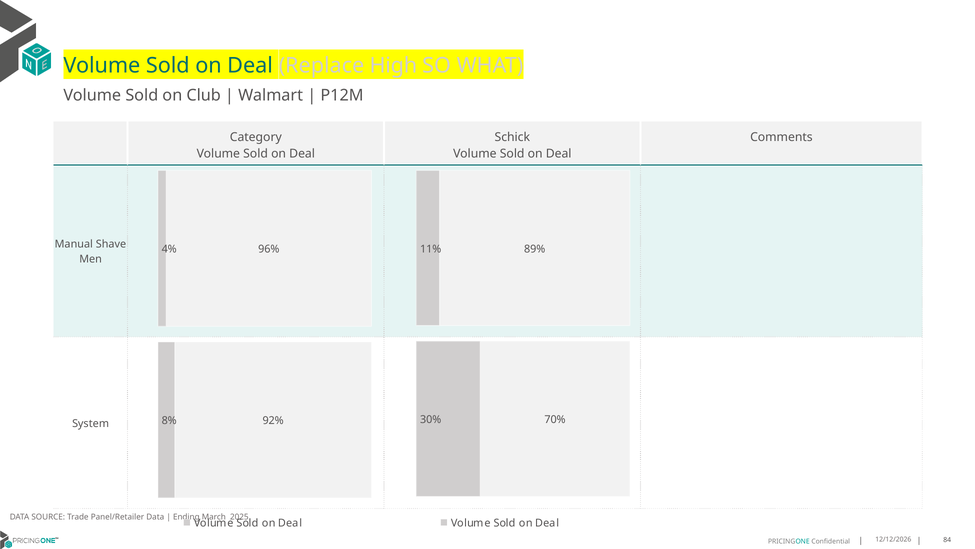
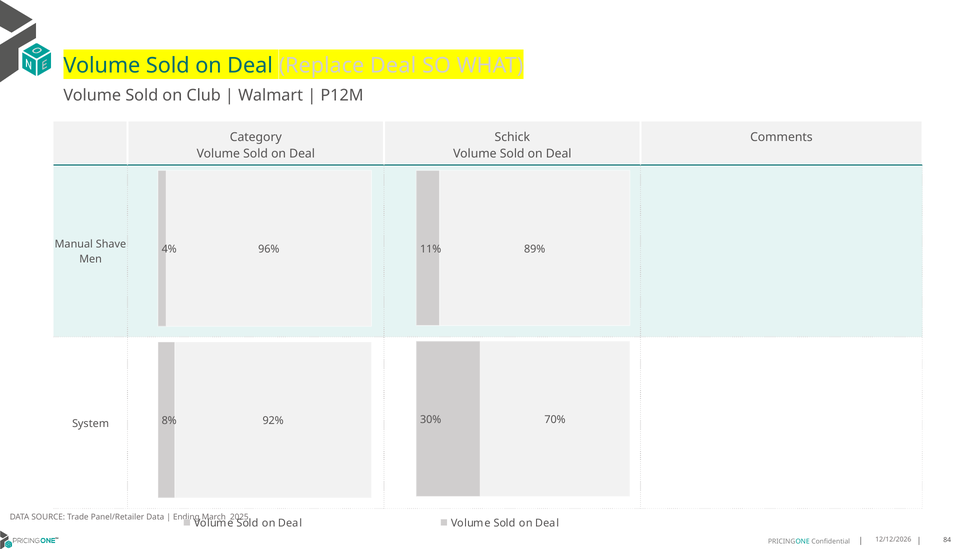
Replace High: High -> Deal (393, 66)
